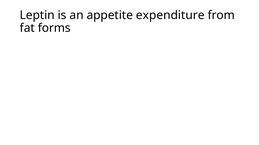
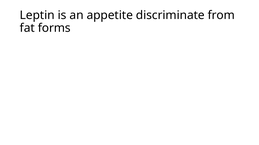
expenditure: expenditure -> discriminate (170, 15)
